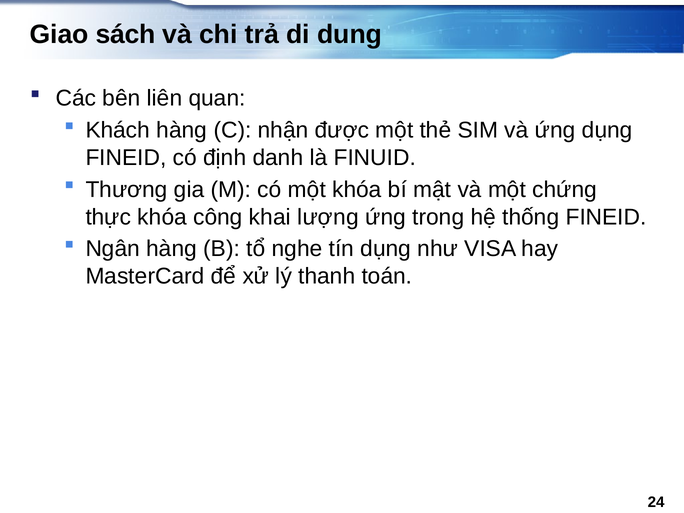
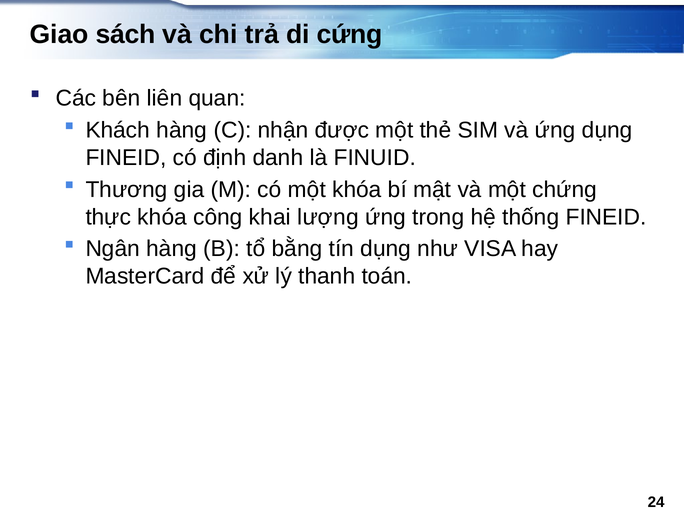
dung: dung -> cứng (350, 34)
nghe: nghe -> bằng (297, 249)
